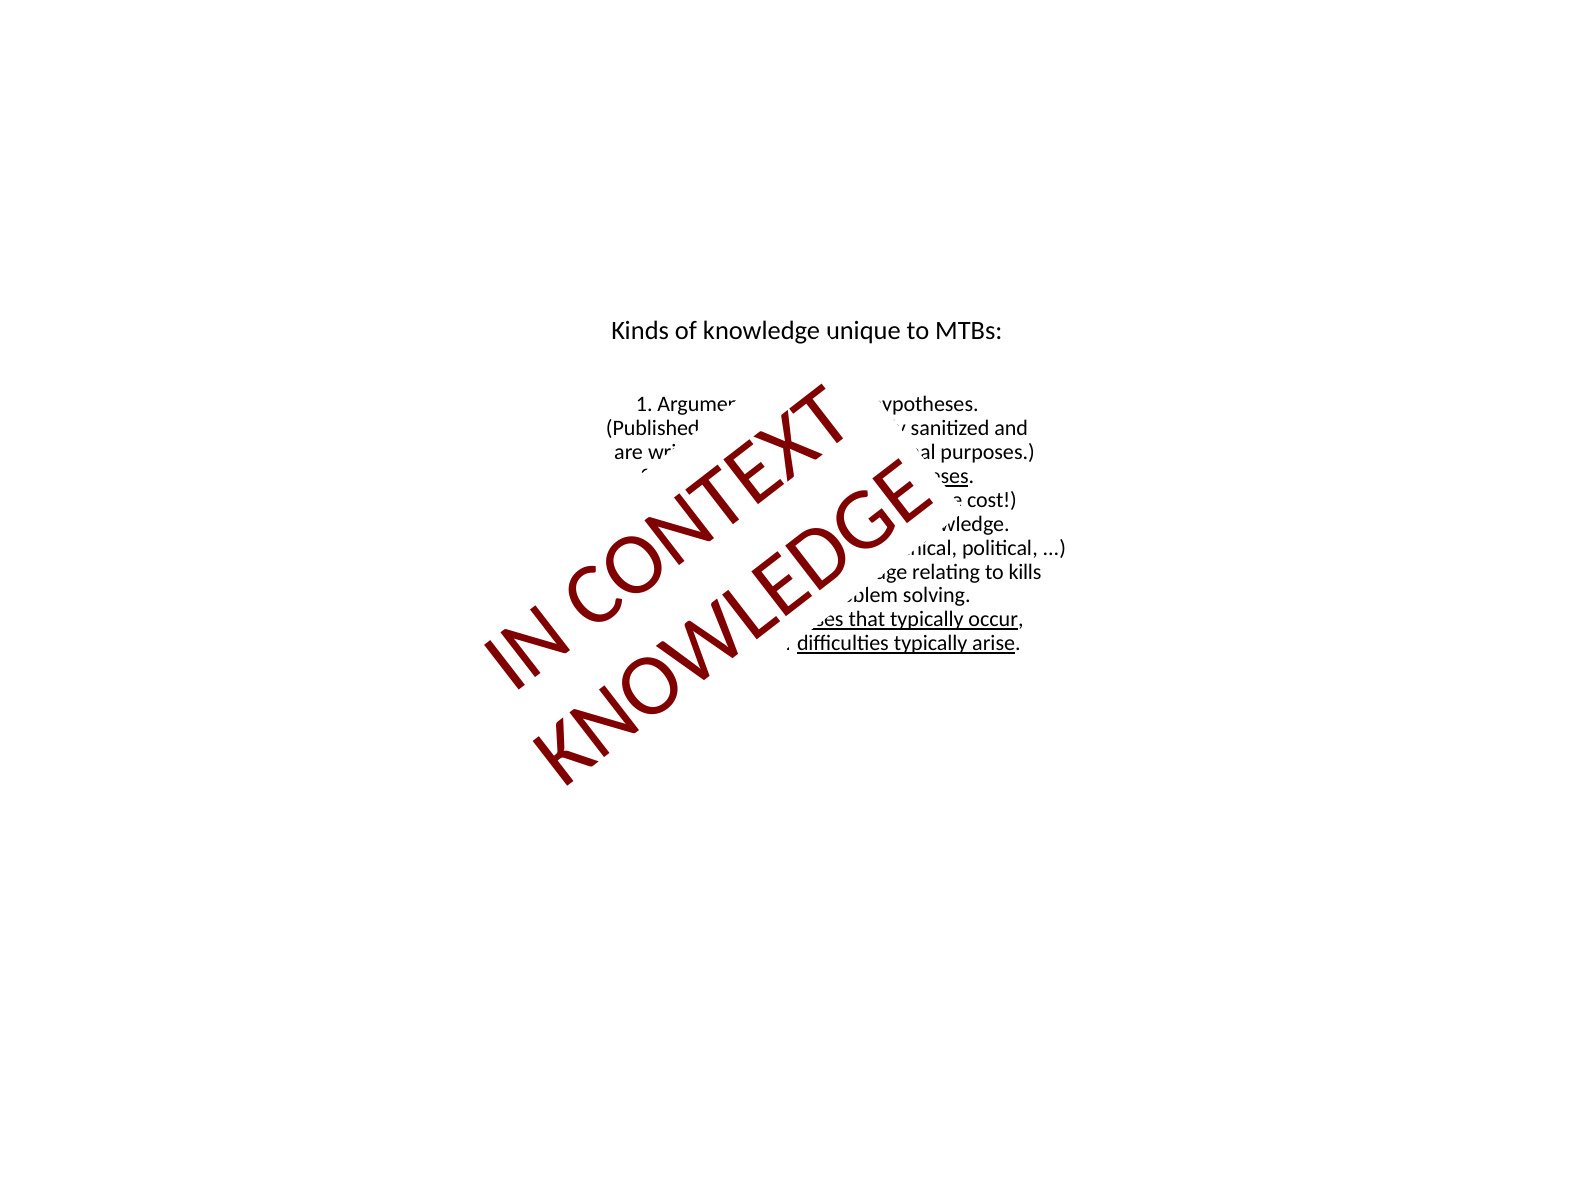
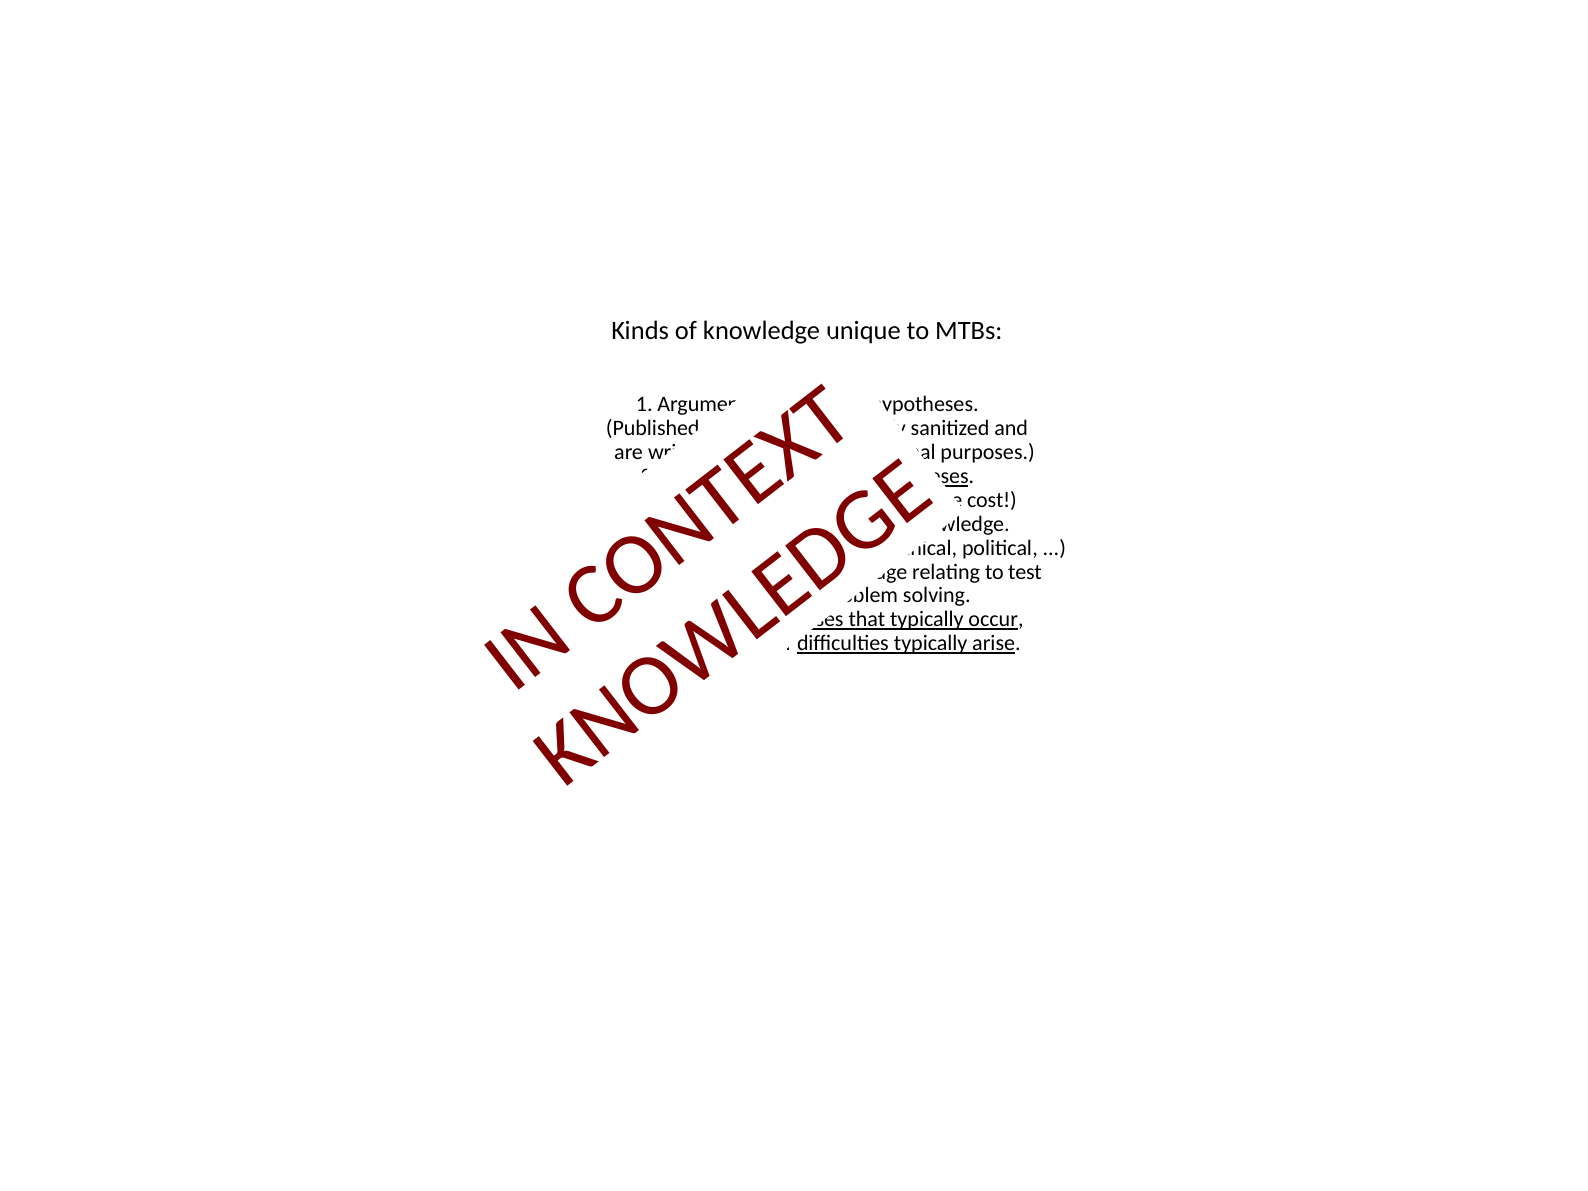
kills: kills -> test (1025, 572)
